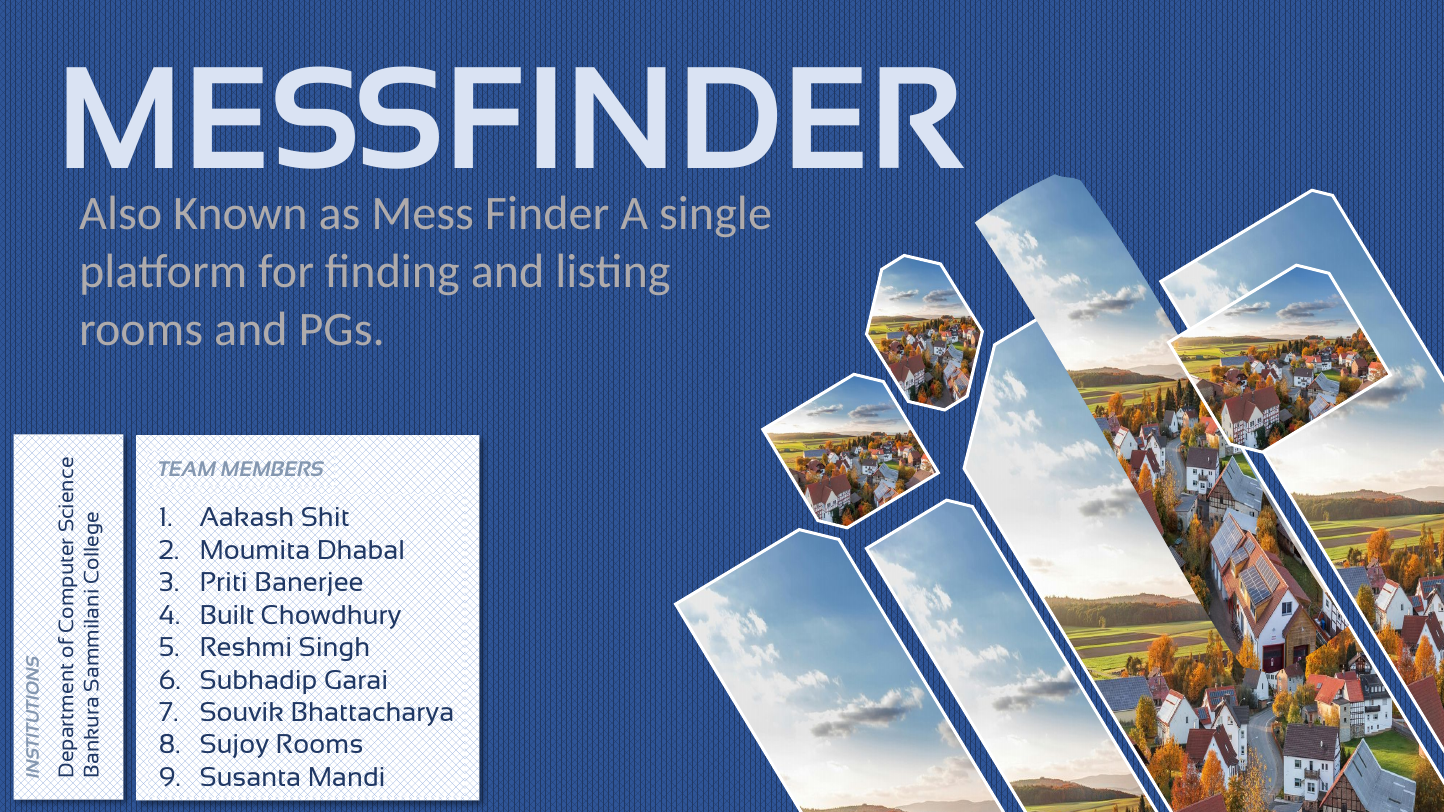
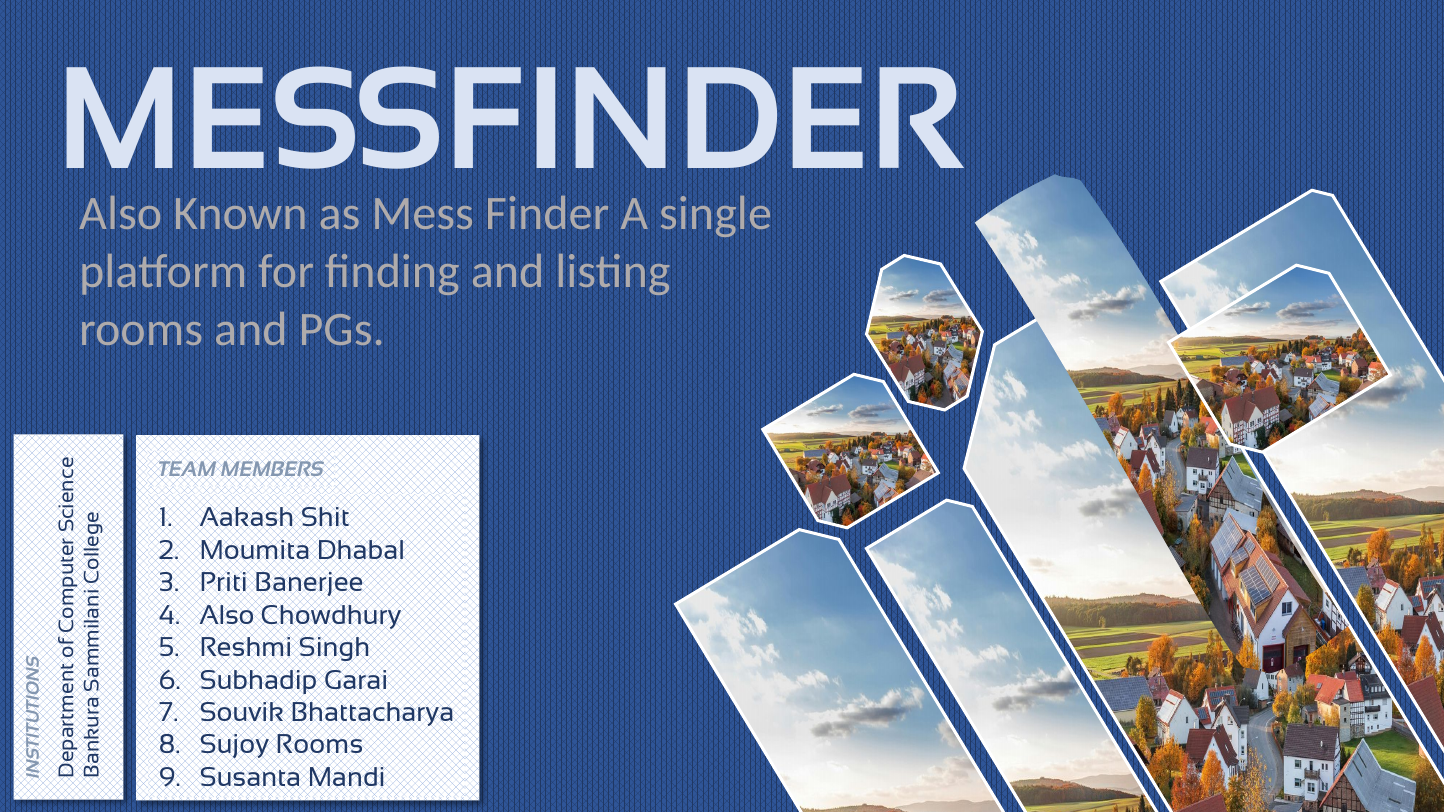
Built: Built -> Also (227, 615)
